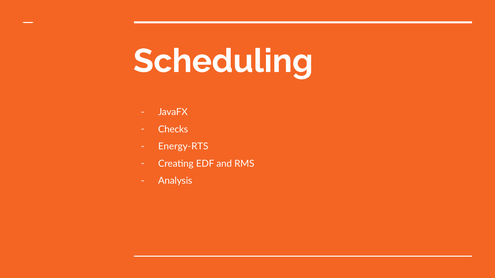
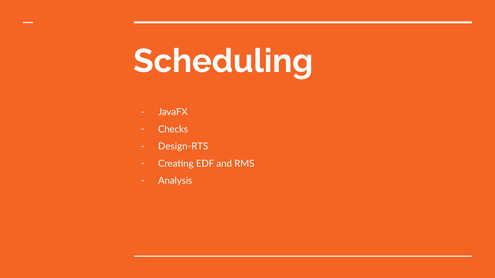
Energy-RTS: Energy-RTS -> Design-RTS (183, 147)
